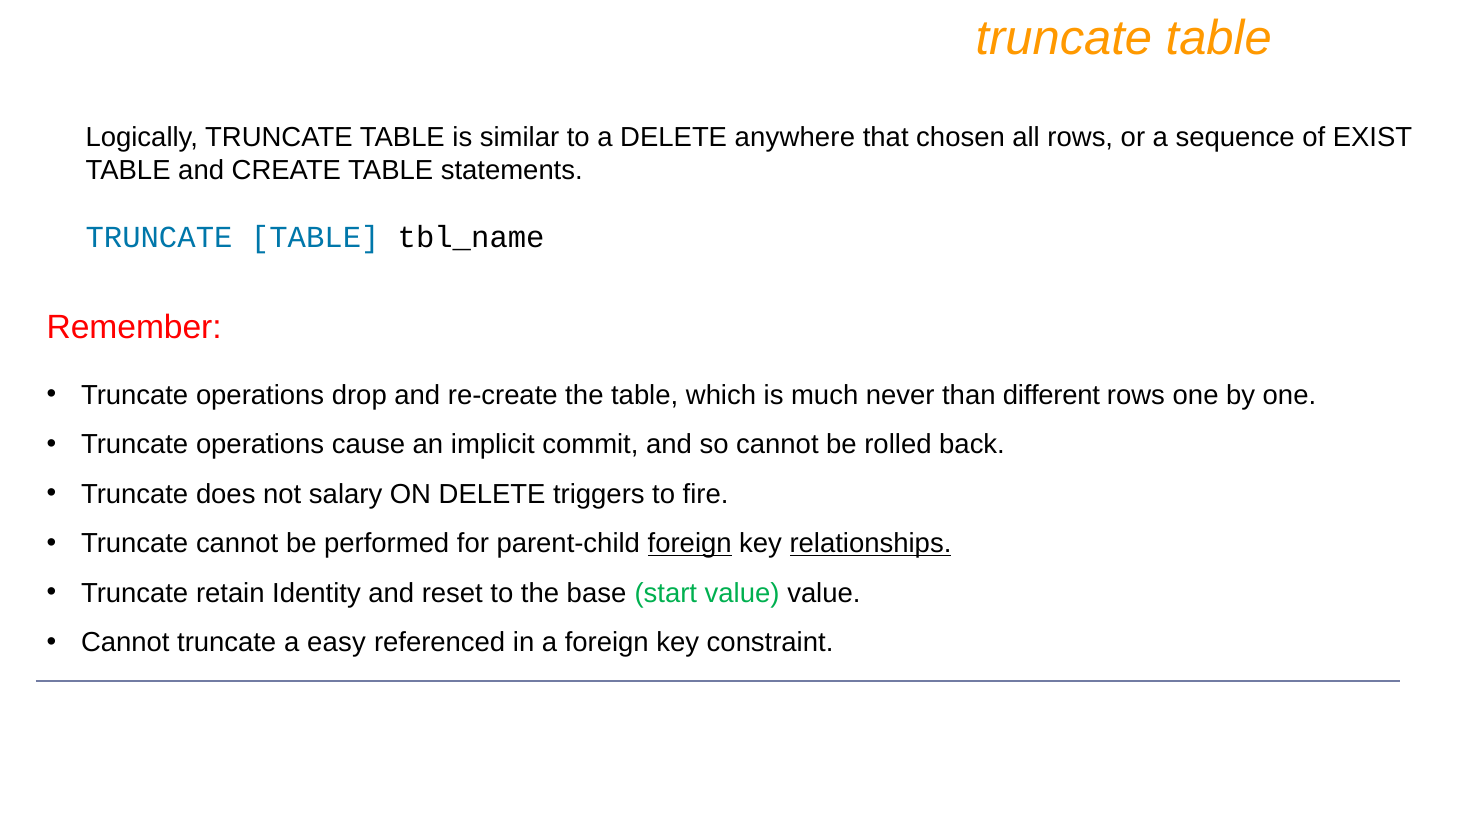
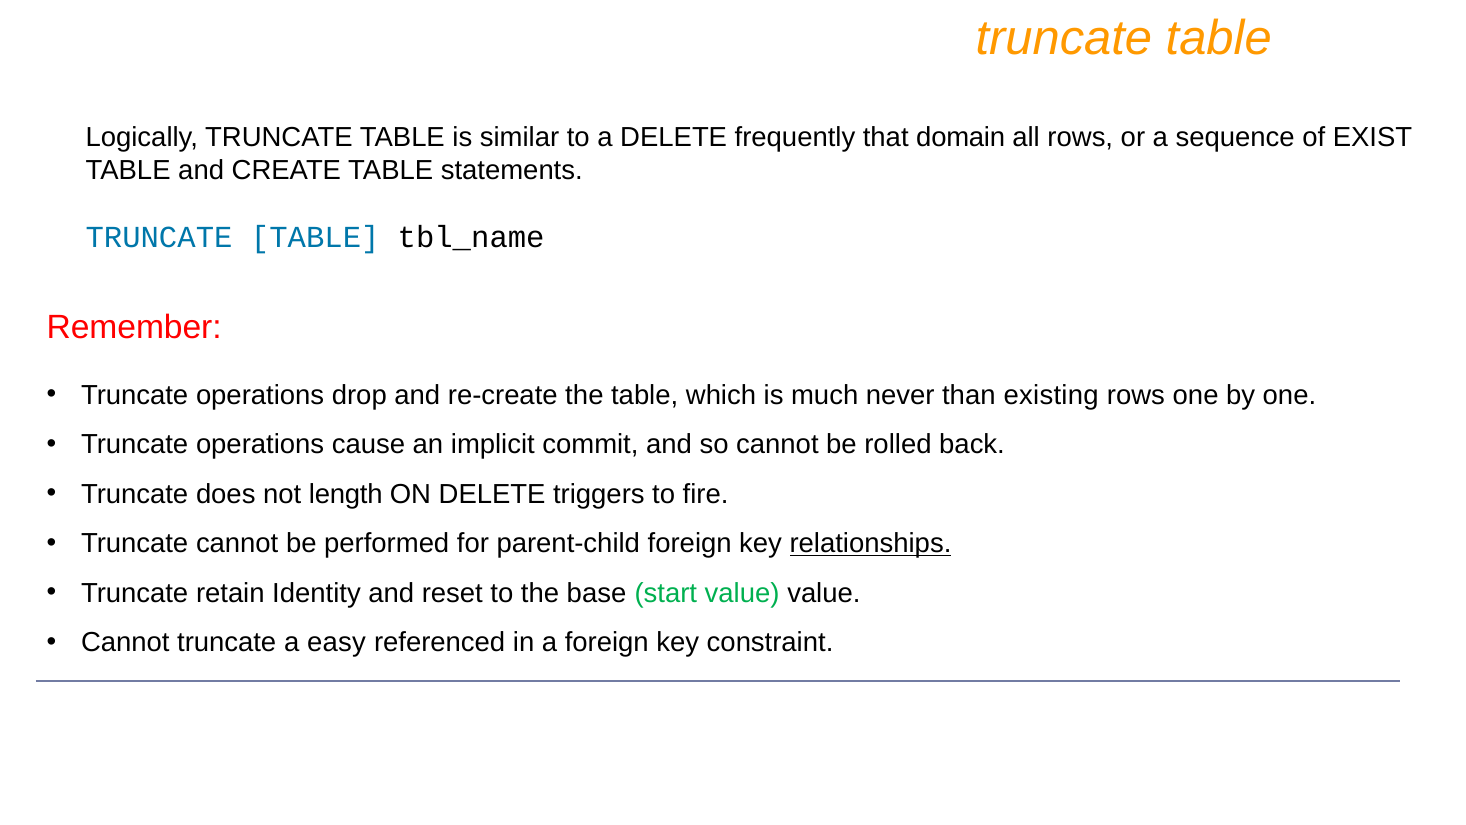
anywhere: anywhere -> frequently (795, 137)
chosen: chosen -> domain (961, 137)
different: different -> existing (1051, 395)
salary: salary -> length (346, 494)
foreign underline: present -> none (690, 543)
